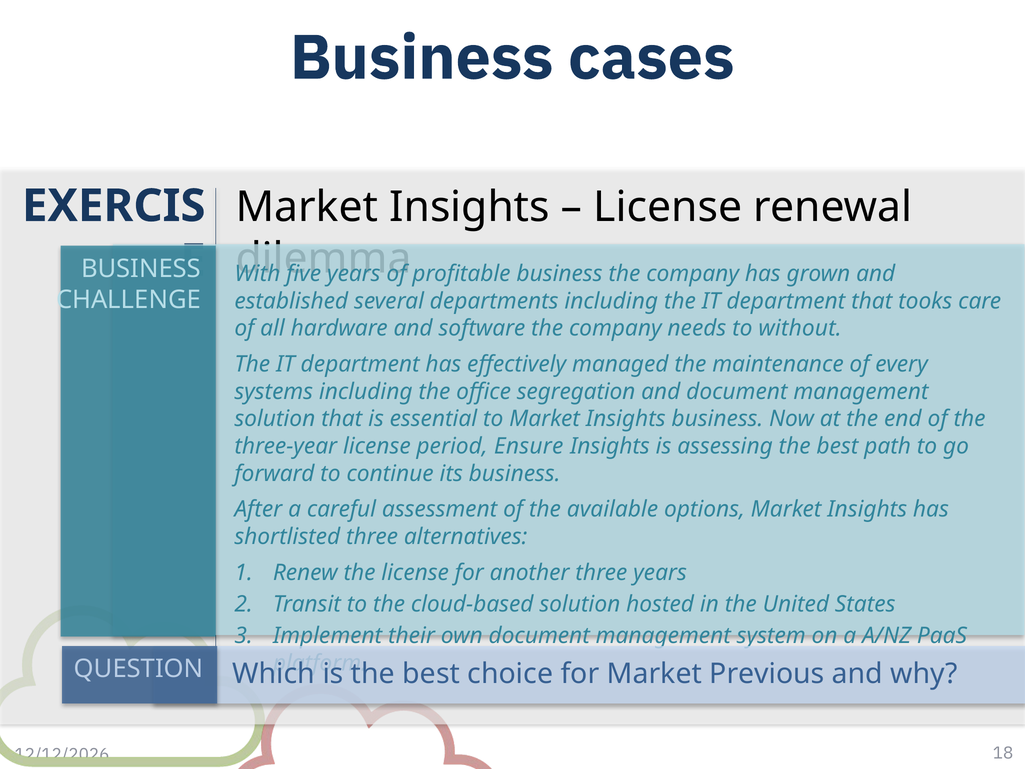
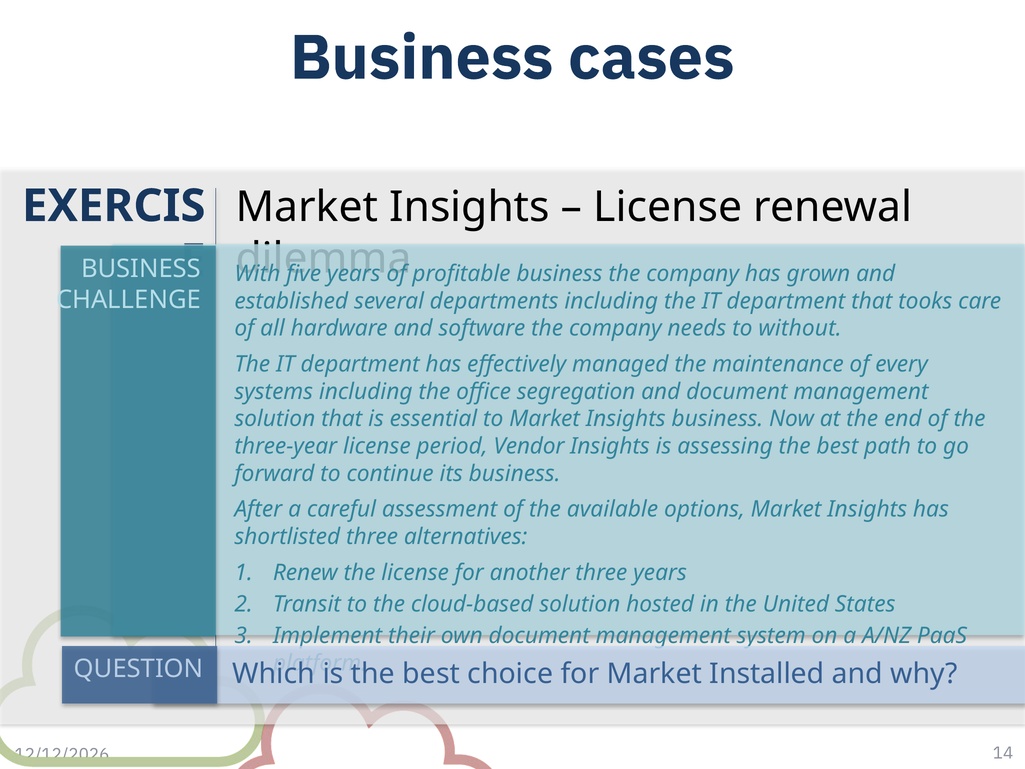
Ensure: Ensure -> Vendor (529, 446)
Previous: Previous -> Installed (767, 673)
18: 18 -> 14 (1003, 753)
